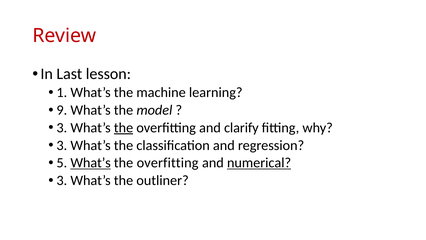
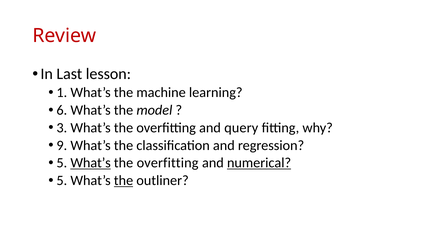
9: 9 -> 6 (62, 110)
the underline: present -> none (124, 128)
clarify: clarify -> query (241, 128)
3: 3 -> 9 (62, 145)
3: 3 -> 5 (62, 180)
the underline: none -> present (124, 180)
